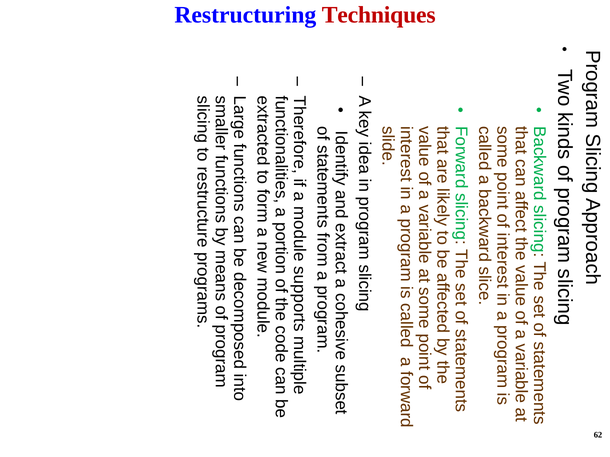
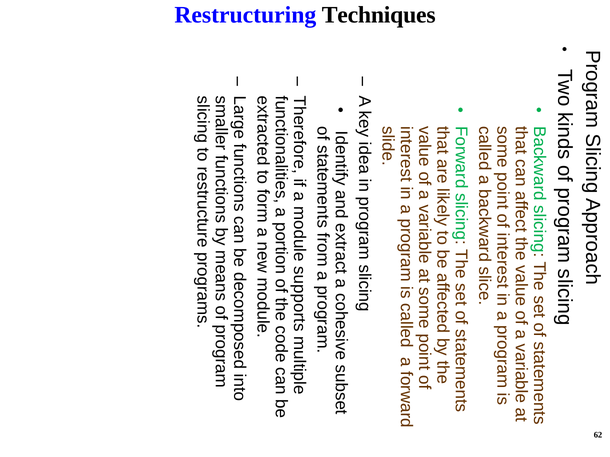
Techniques colour: red -> black (379, 15)
